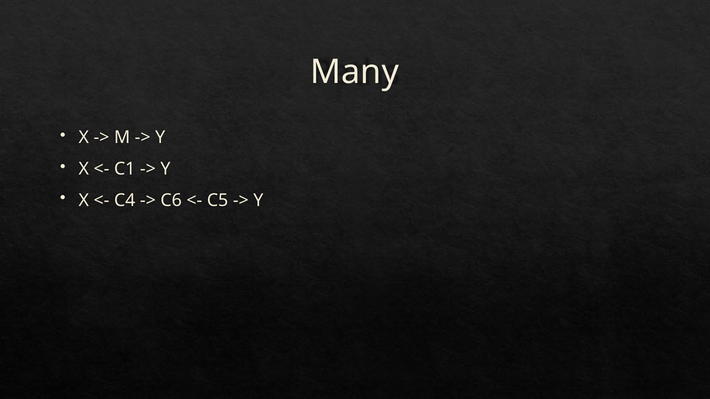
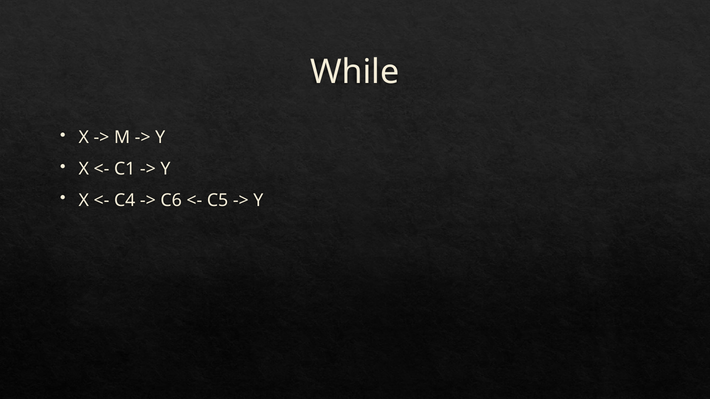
Many: Many -> While (355, 72)
